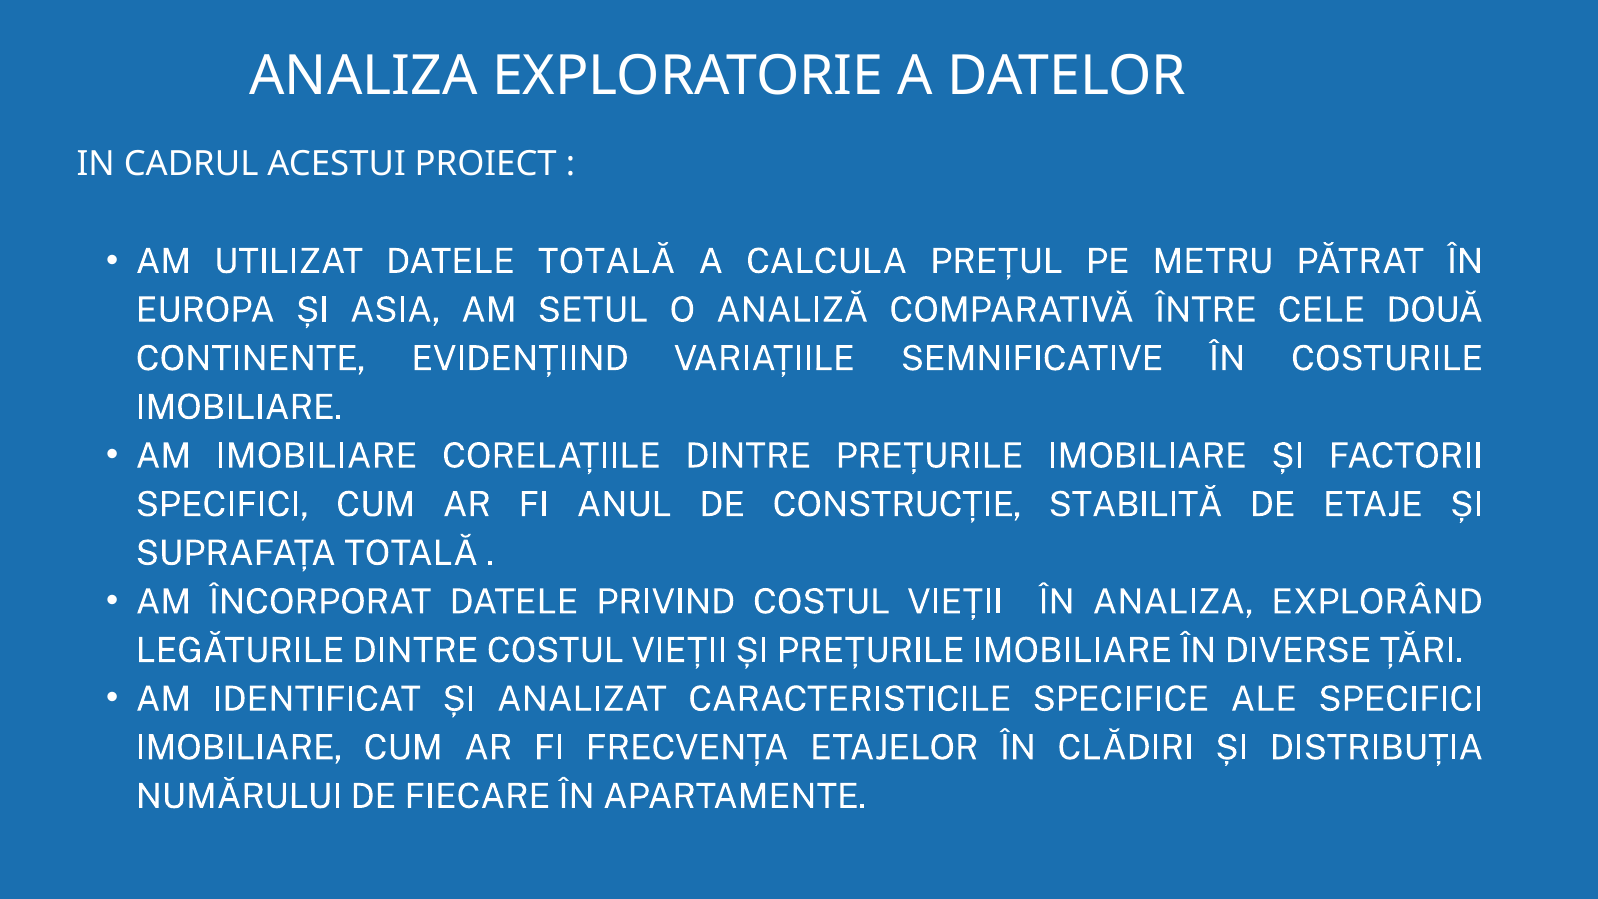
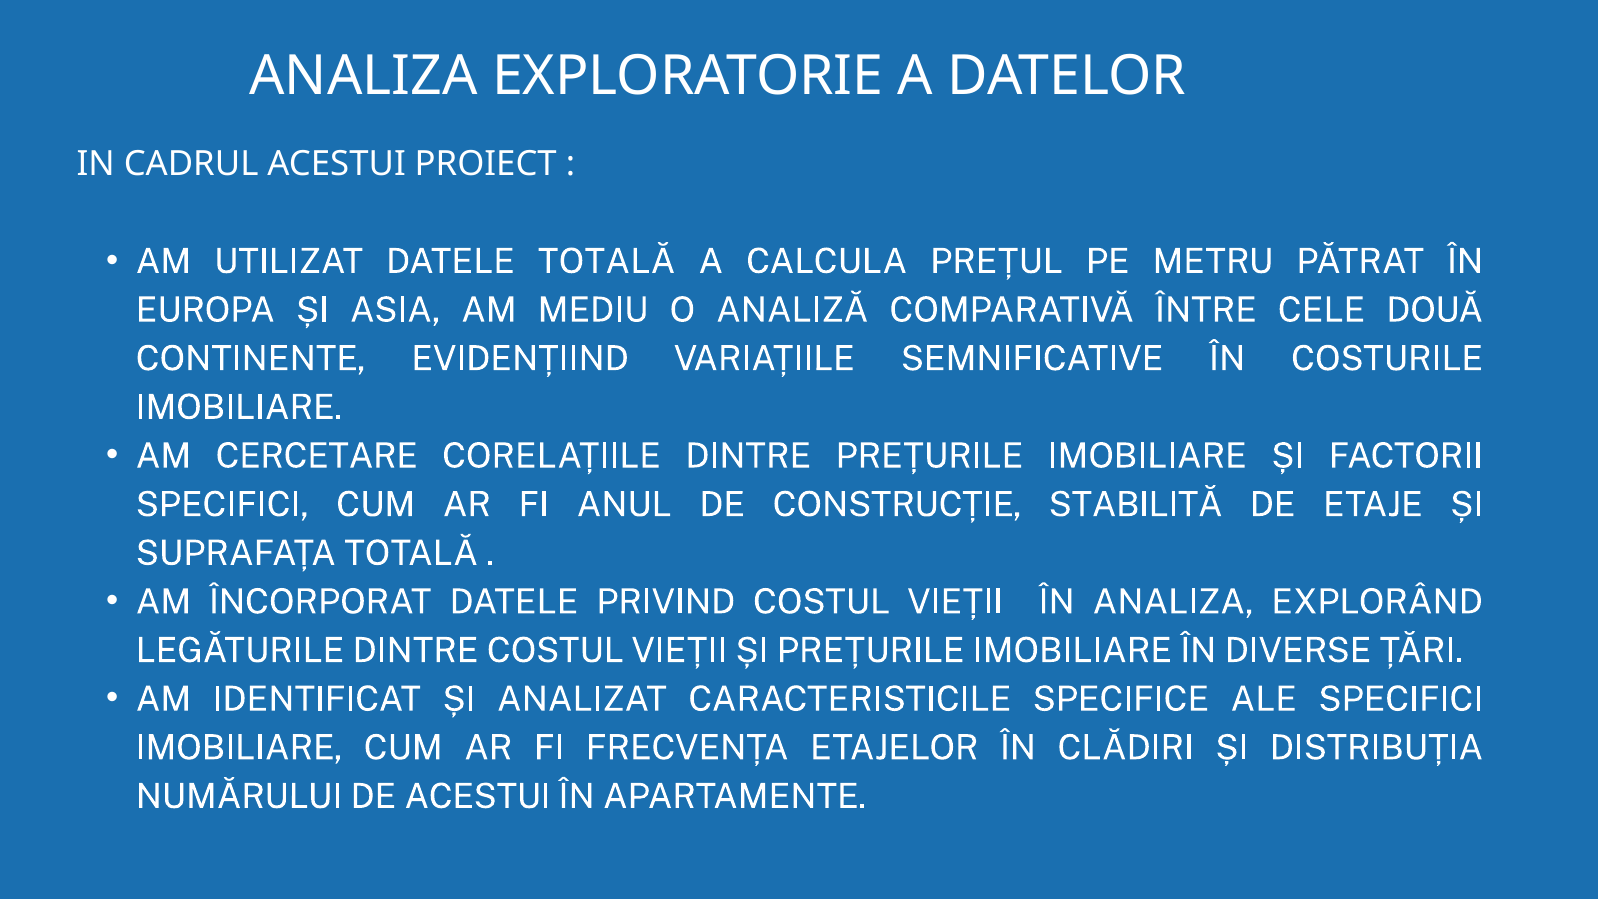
SETUL: SETUL -> MEDIU (593, 310)
AM IMOBILIARE: IMOBILIARE -> CERCETARE (317, 456)
DE FIECARE: FIECARE -> ACESTUI (478, 796)
